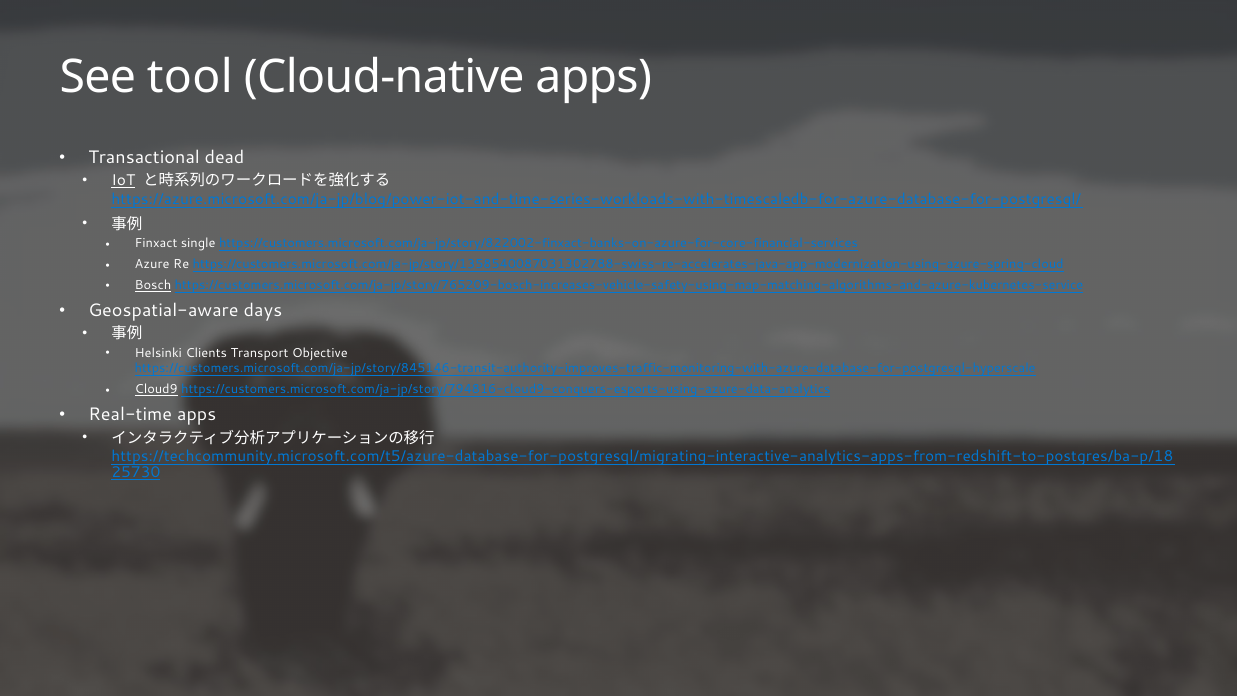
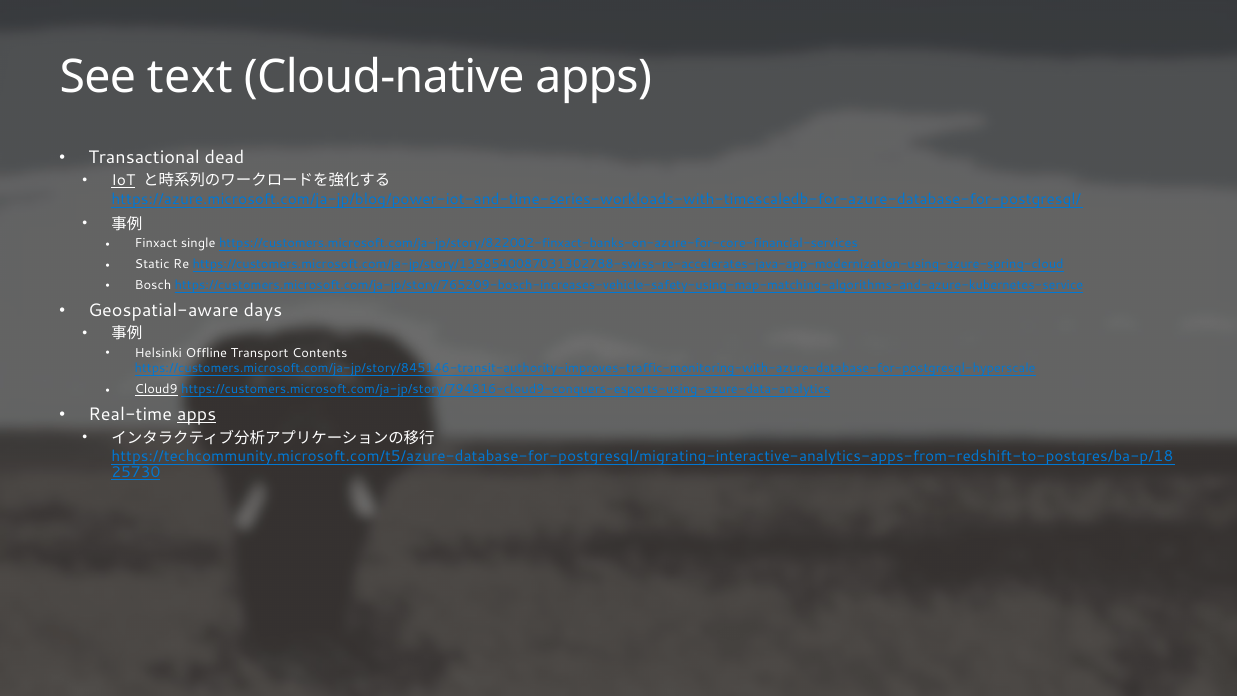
tool: tool -> text (190, 77)
Azure: Azure -> Static (152, 264)
Bosch underline: present -> none (153, 285)
Clients: Clients -> Offline (206, 353)
Objective: Objective -> Contents (320, 353)
apps underline: none -> present (197, 415)
